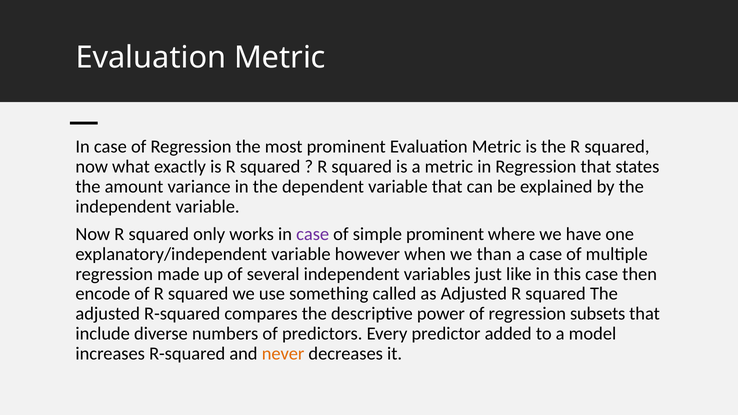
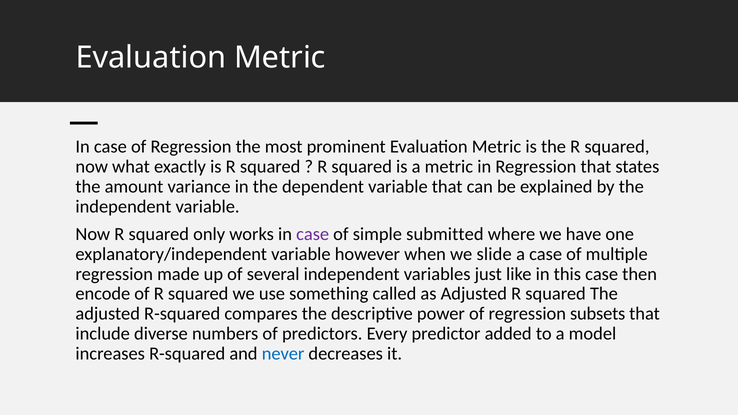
simple prominent: prominent -> submitted (445, 234)
than: than -> slide (494, 254)
never colour: orange -> blue (283, 354)
